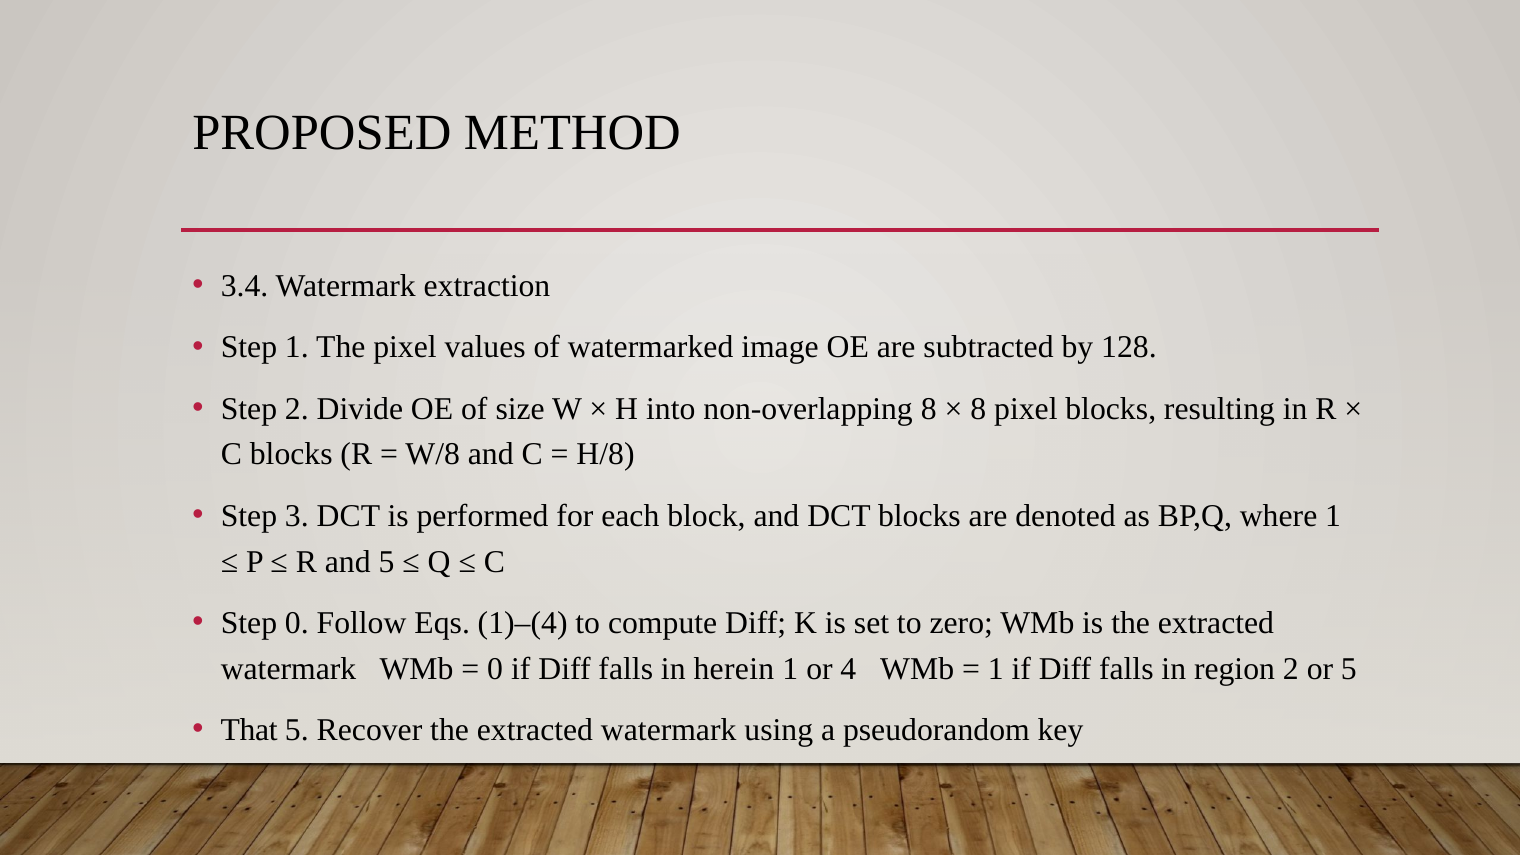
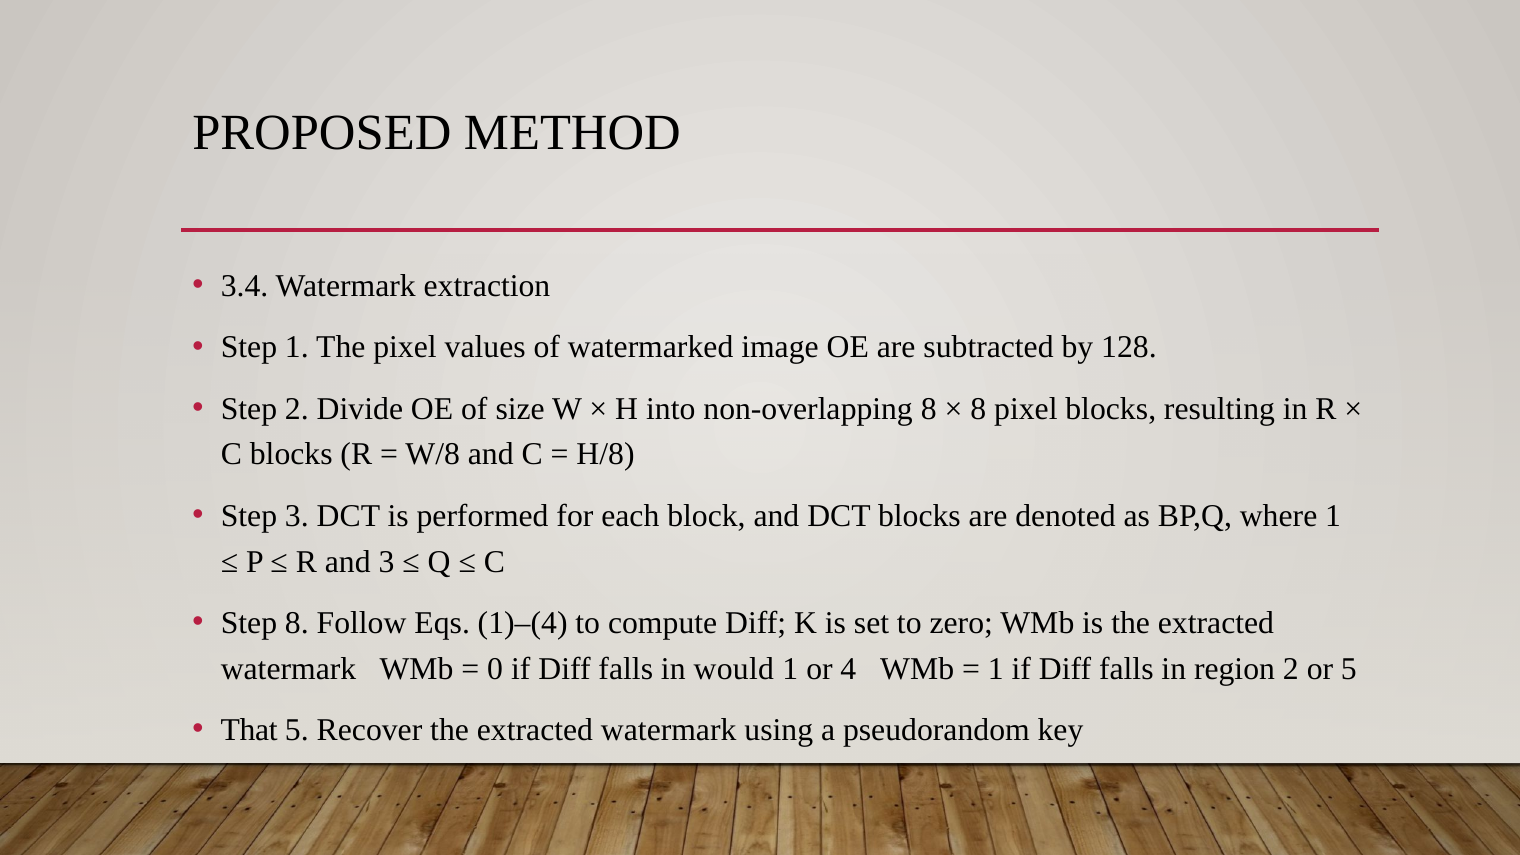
and 5: 5 -> 3 (387, 562)
Step 0: 0 -> 8 (297, 623)
herein: herein -> would (734, 669)
